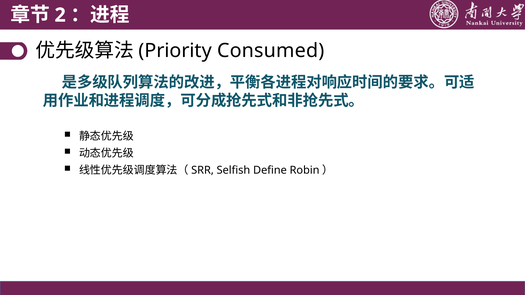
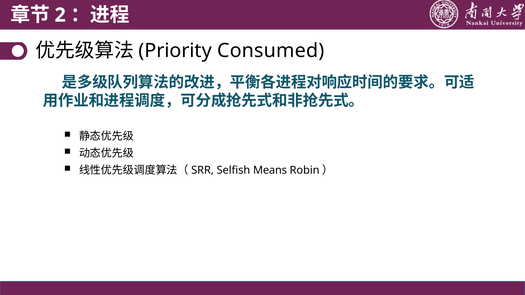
Define: Define -> Means (270, 171)
